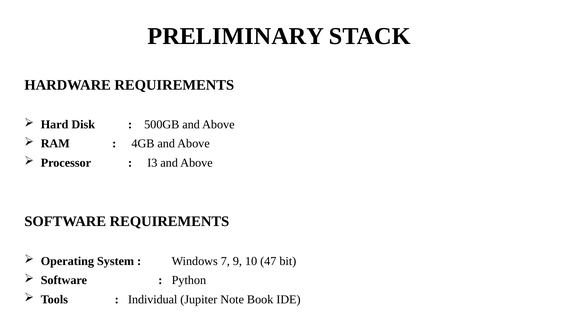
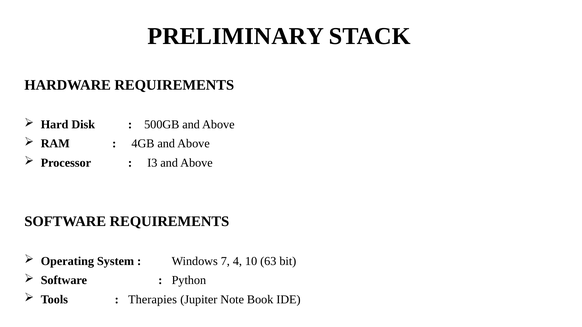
9: 9 -> 4 (237, 261)
47: 47 -> 63 (268, 261)
Individual: Individual -> Therapies (153, 300)
